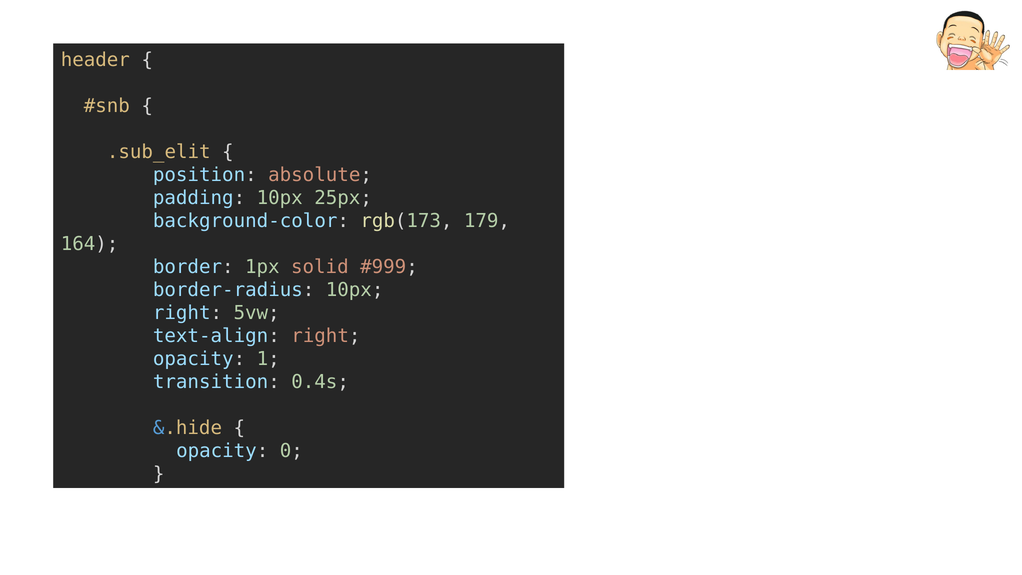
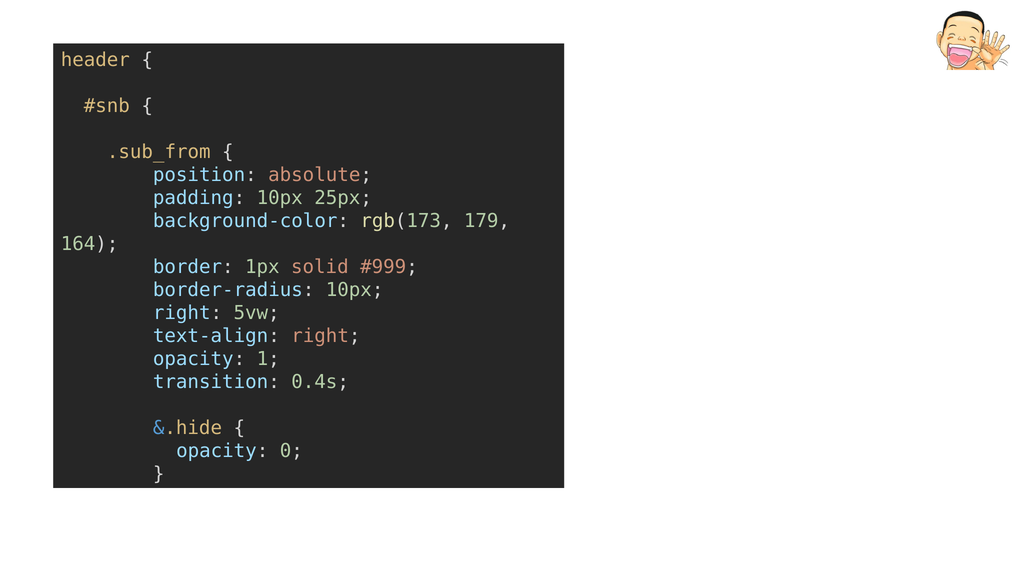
.sub_elit: .sub_elit -> .sub_from (159, 152)
